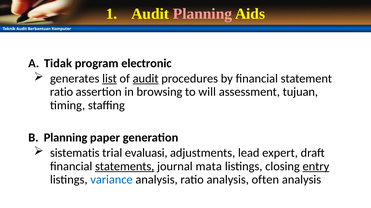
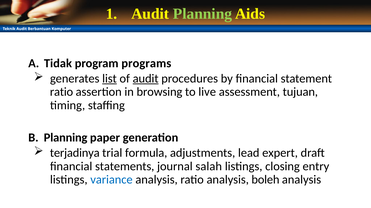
Planning colour: pink -> light green (202, 14)
electronic: electronic -> programs (146, 64)
will: will -> live (207, 92)
sistematis: sistematis -> terjadinya (75, 153)
evaluasi: evaluasi -> formula (146, 153)
statements underline: present -> none (125, 167)
mata: mata -> salah (209, 167)
entry underline: present -> none (316, 167)
often: often -> boleh (265, 180)
